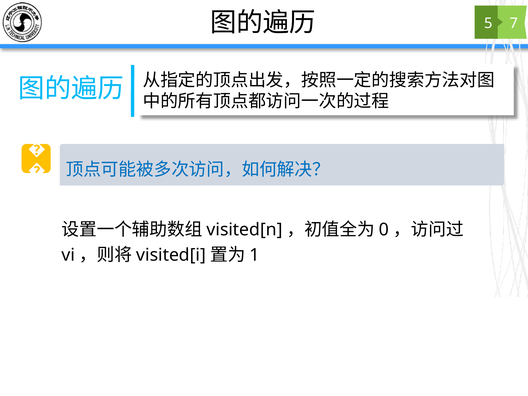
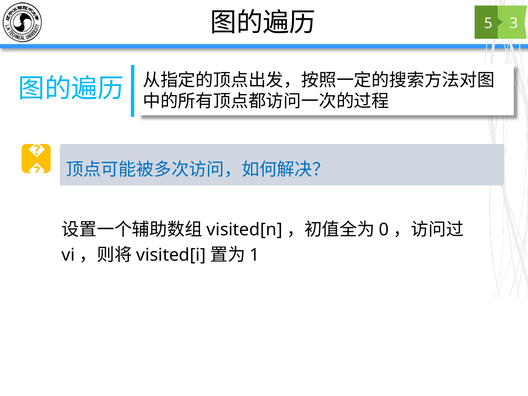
7: 7 -> 3 (514, 23)
